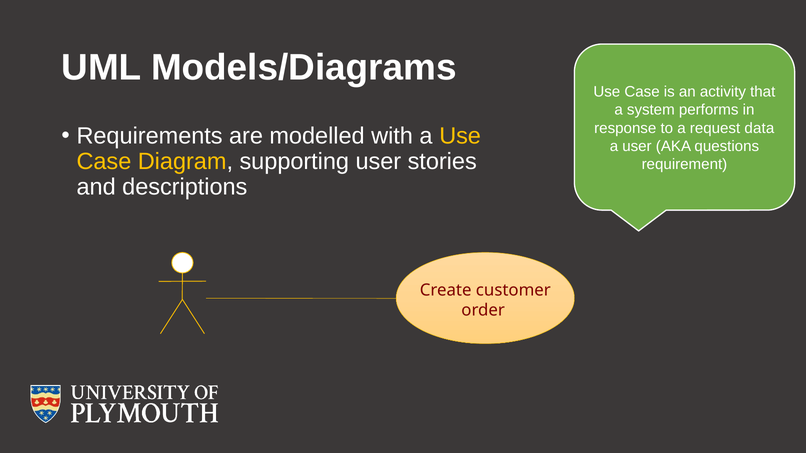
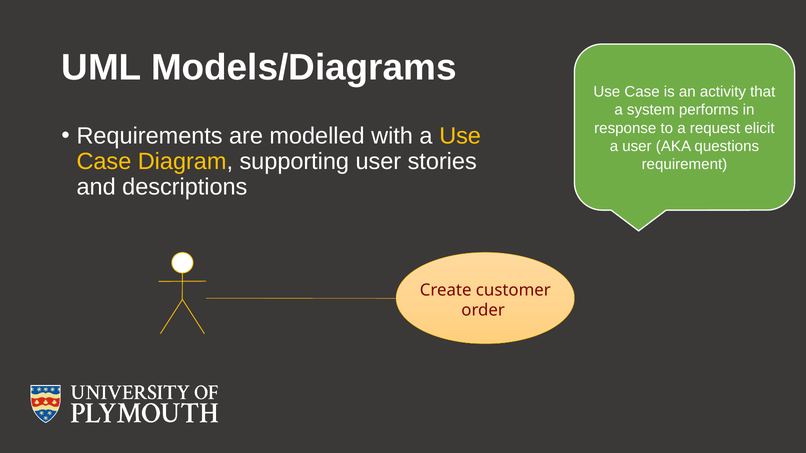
data: data -> elicit (759, 128)
